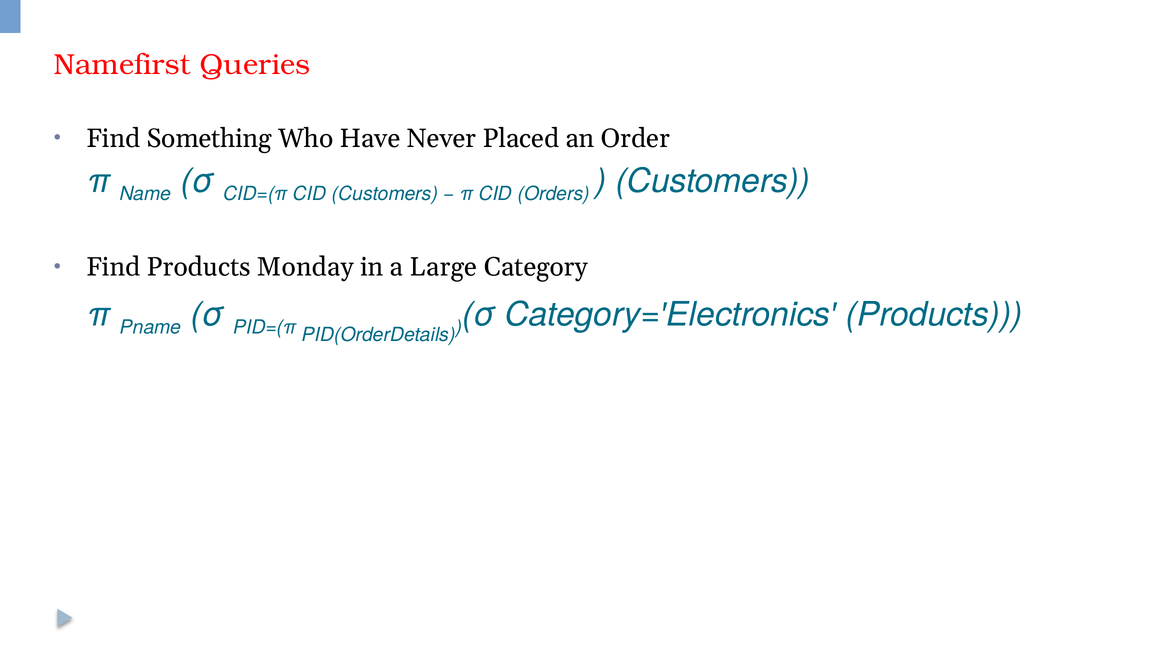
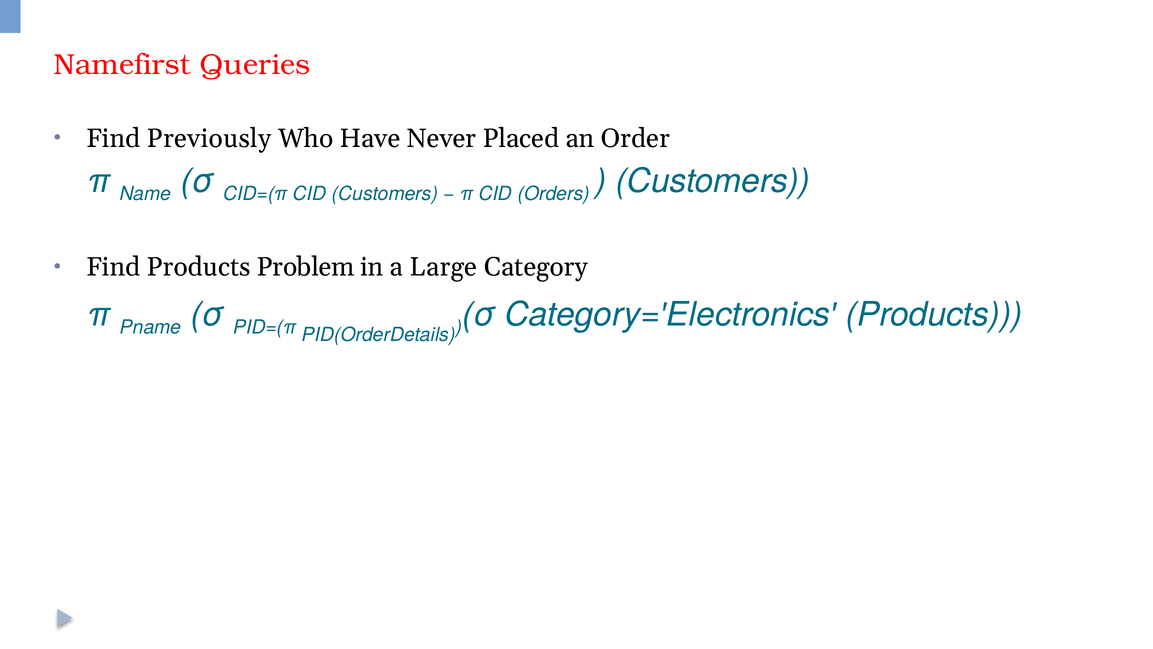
Something: Something -> Previously (209, 138)
Monday: Monday -> Problem (306, 267)
